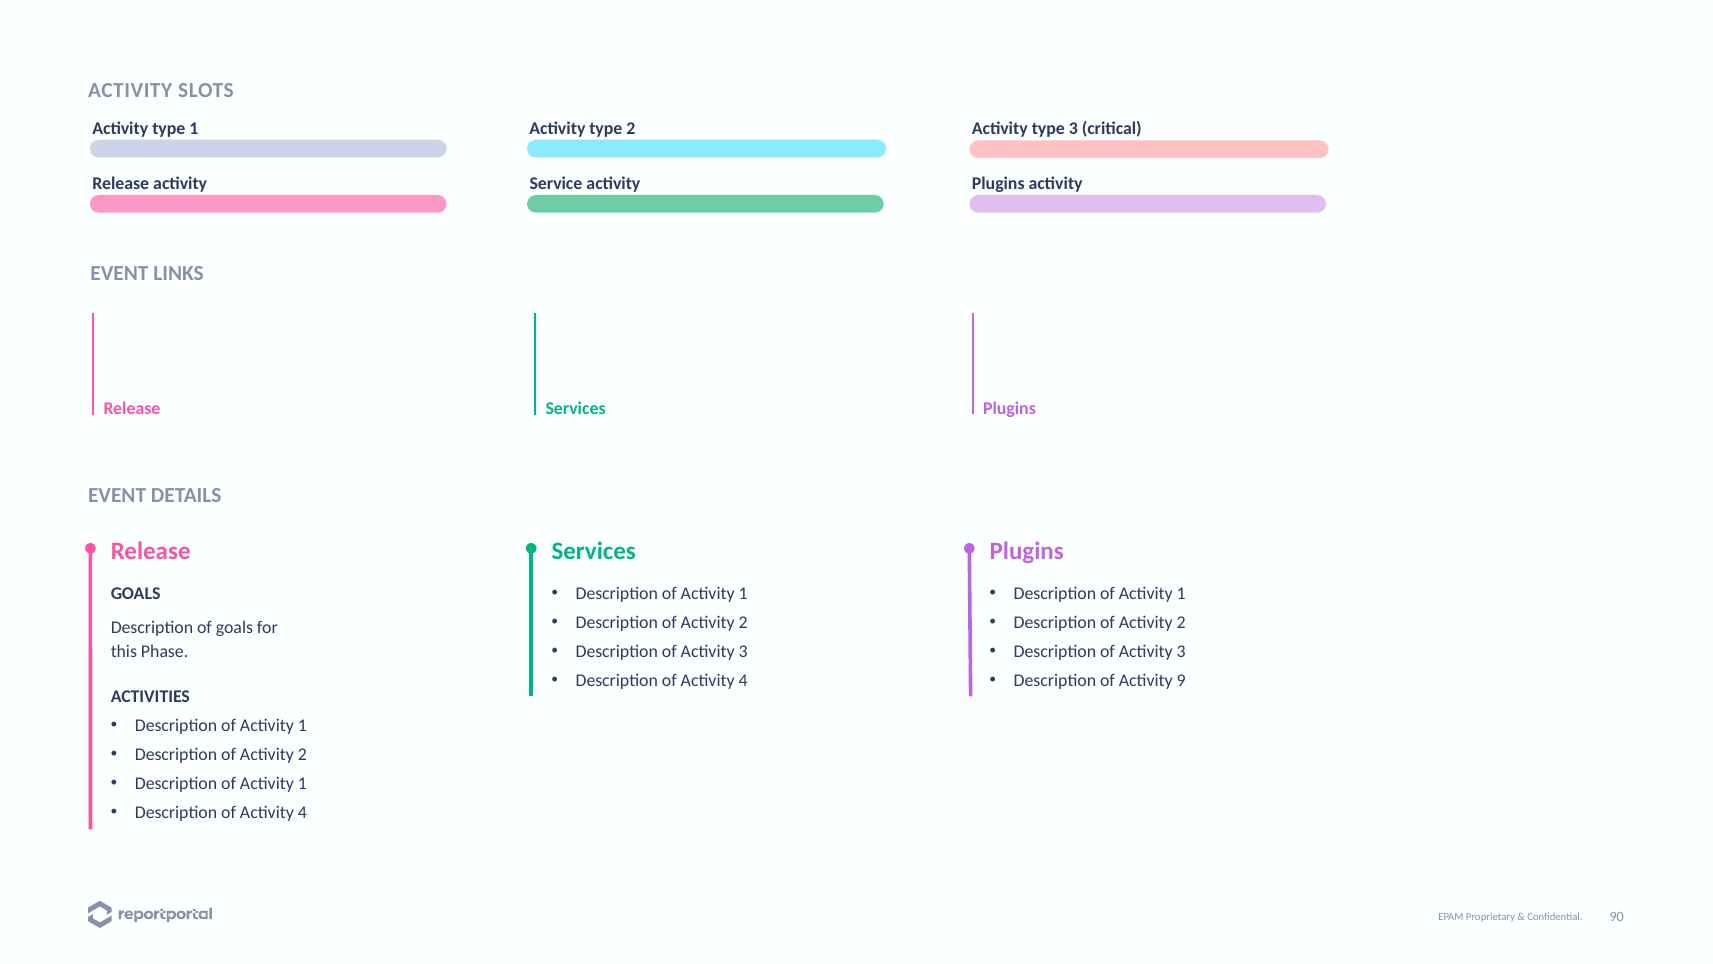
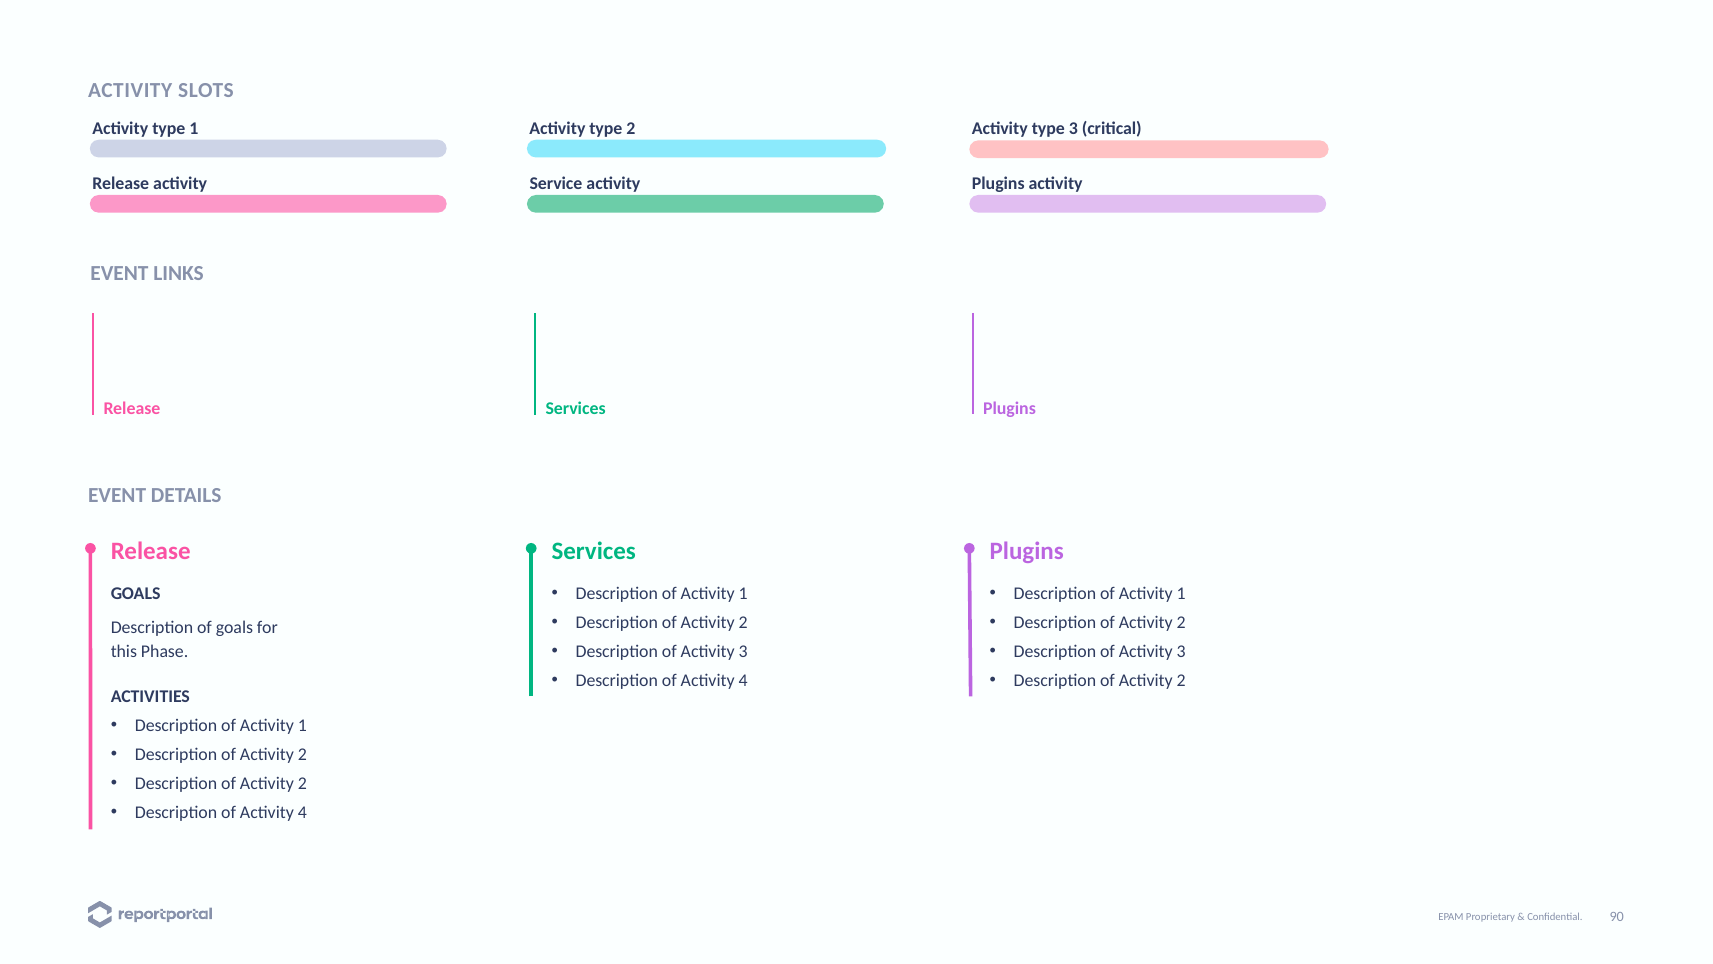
9: 9 -> 2 (1181, 680)
1: 1 -> 2 (302, 783)
